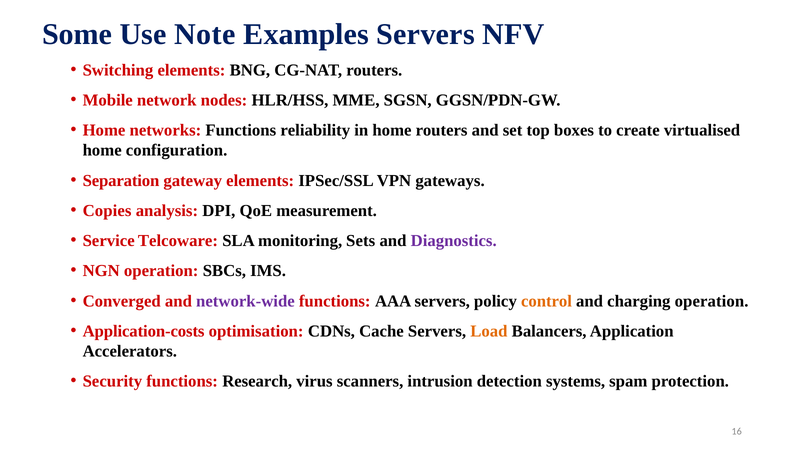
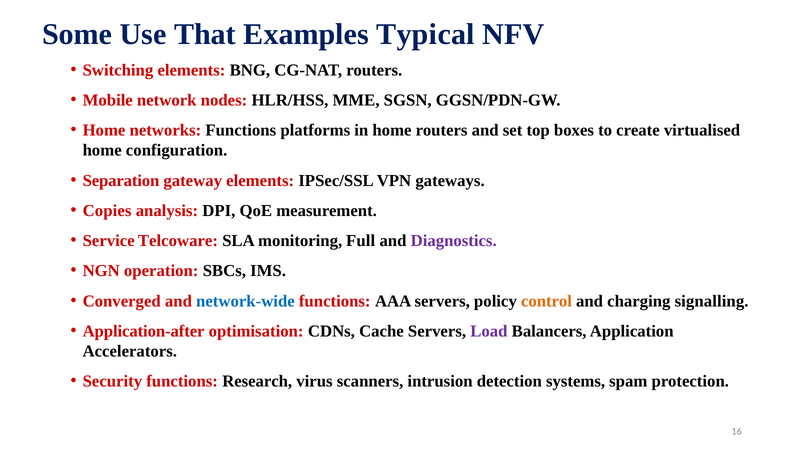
Note: Note -> That (205, 34)
Examples Servers: Servers -> Typical (426, 34)
reliability: reliability -> platforms (315, 130)
Sets: Sets -> Full (361, 241)
network-wide colour: purple -> blue (245, 301)
charging operation: operation -> signalling (712, 301)
Application-costs: Application-costs -> Application-after (144, 331)
Load colour: orange -> purple (489, 331)
